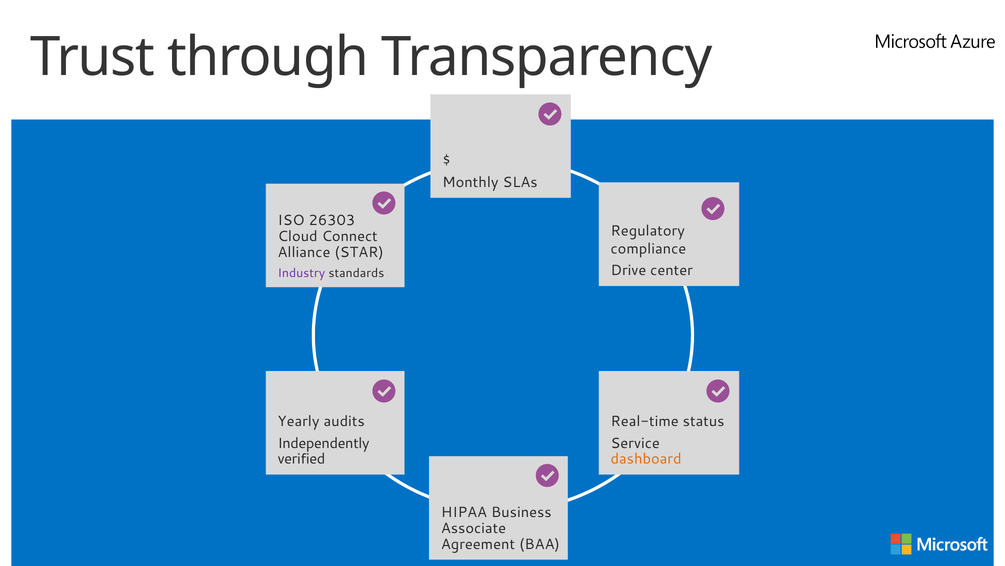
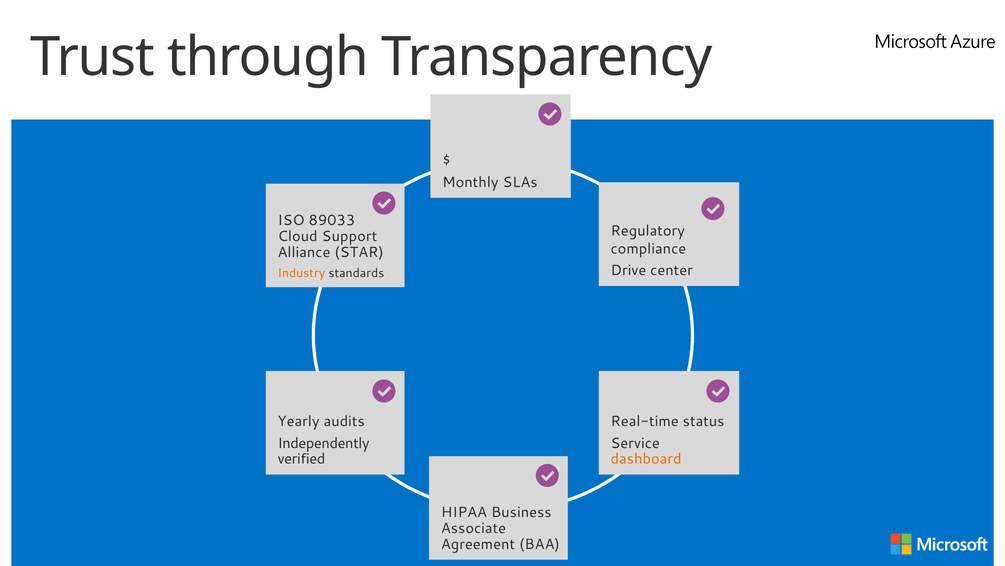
26303: 26303 -> 89033 (332, 220)
Connect: Connect -> Support (350, 236)
Industry colour: purple -> orange (301, 273)
